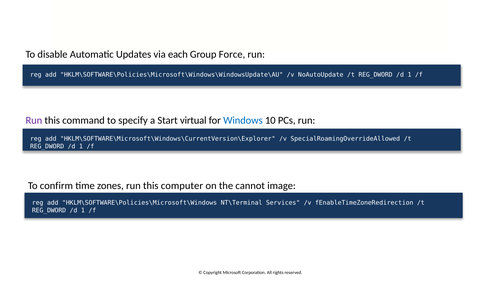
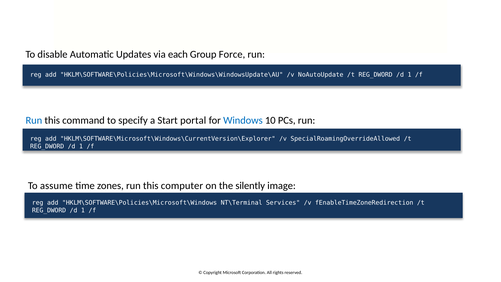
Run colour: purple -> blue (34, 120)
virtual: virtual -> portal (193, 120)
confirm: confirm -> assume (56, 185)
cannot: cannot -> silently (250, 185)
